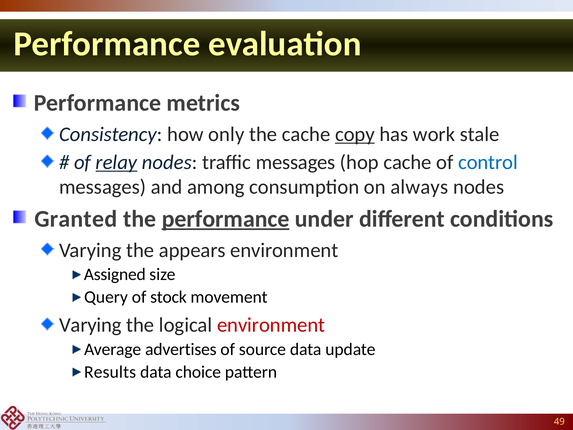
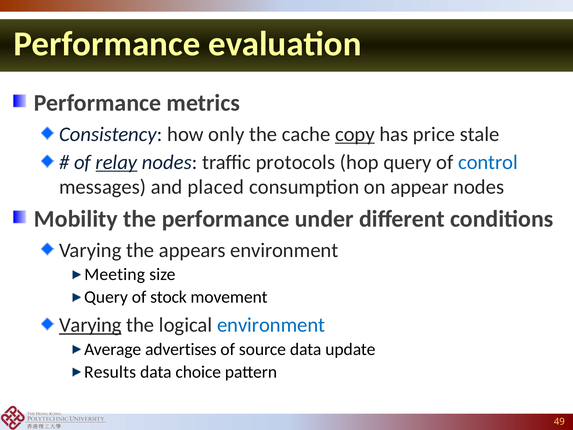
work: work -> price (434, 134)
traffic messages: messages -> protocols (295, 162)
hop cache: cache -> query (408, 162)
among: among -> placed (216, 187)
always: always -> appear (419, 187)
Granted: Granted -> Mobility (76, 219)
performance underline: present -> none (226, 219)
Assigned: Assigned -> Meeting (115, 274)
Varying underline: none -> present (90, 325)
environment colour: red -> blue (271, 325)
